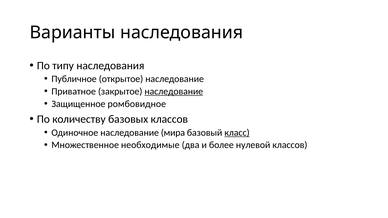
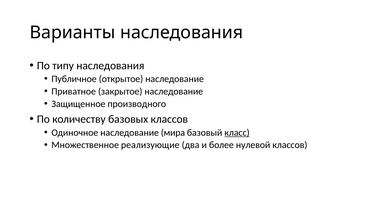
наследование underline: present -> none (174, 91)
ромбовидное: ромбовидное -> производного (137, 104)
необходимые: необходимые -> реализующие (150, 145)
